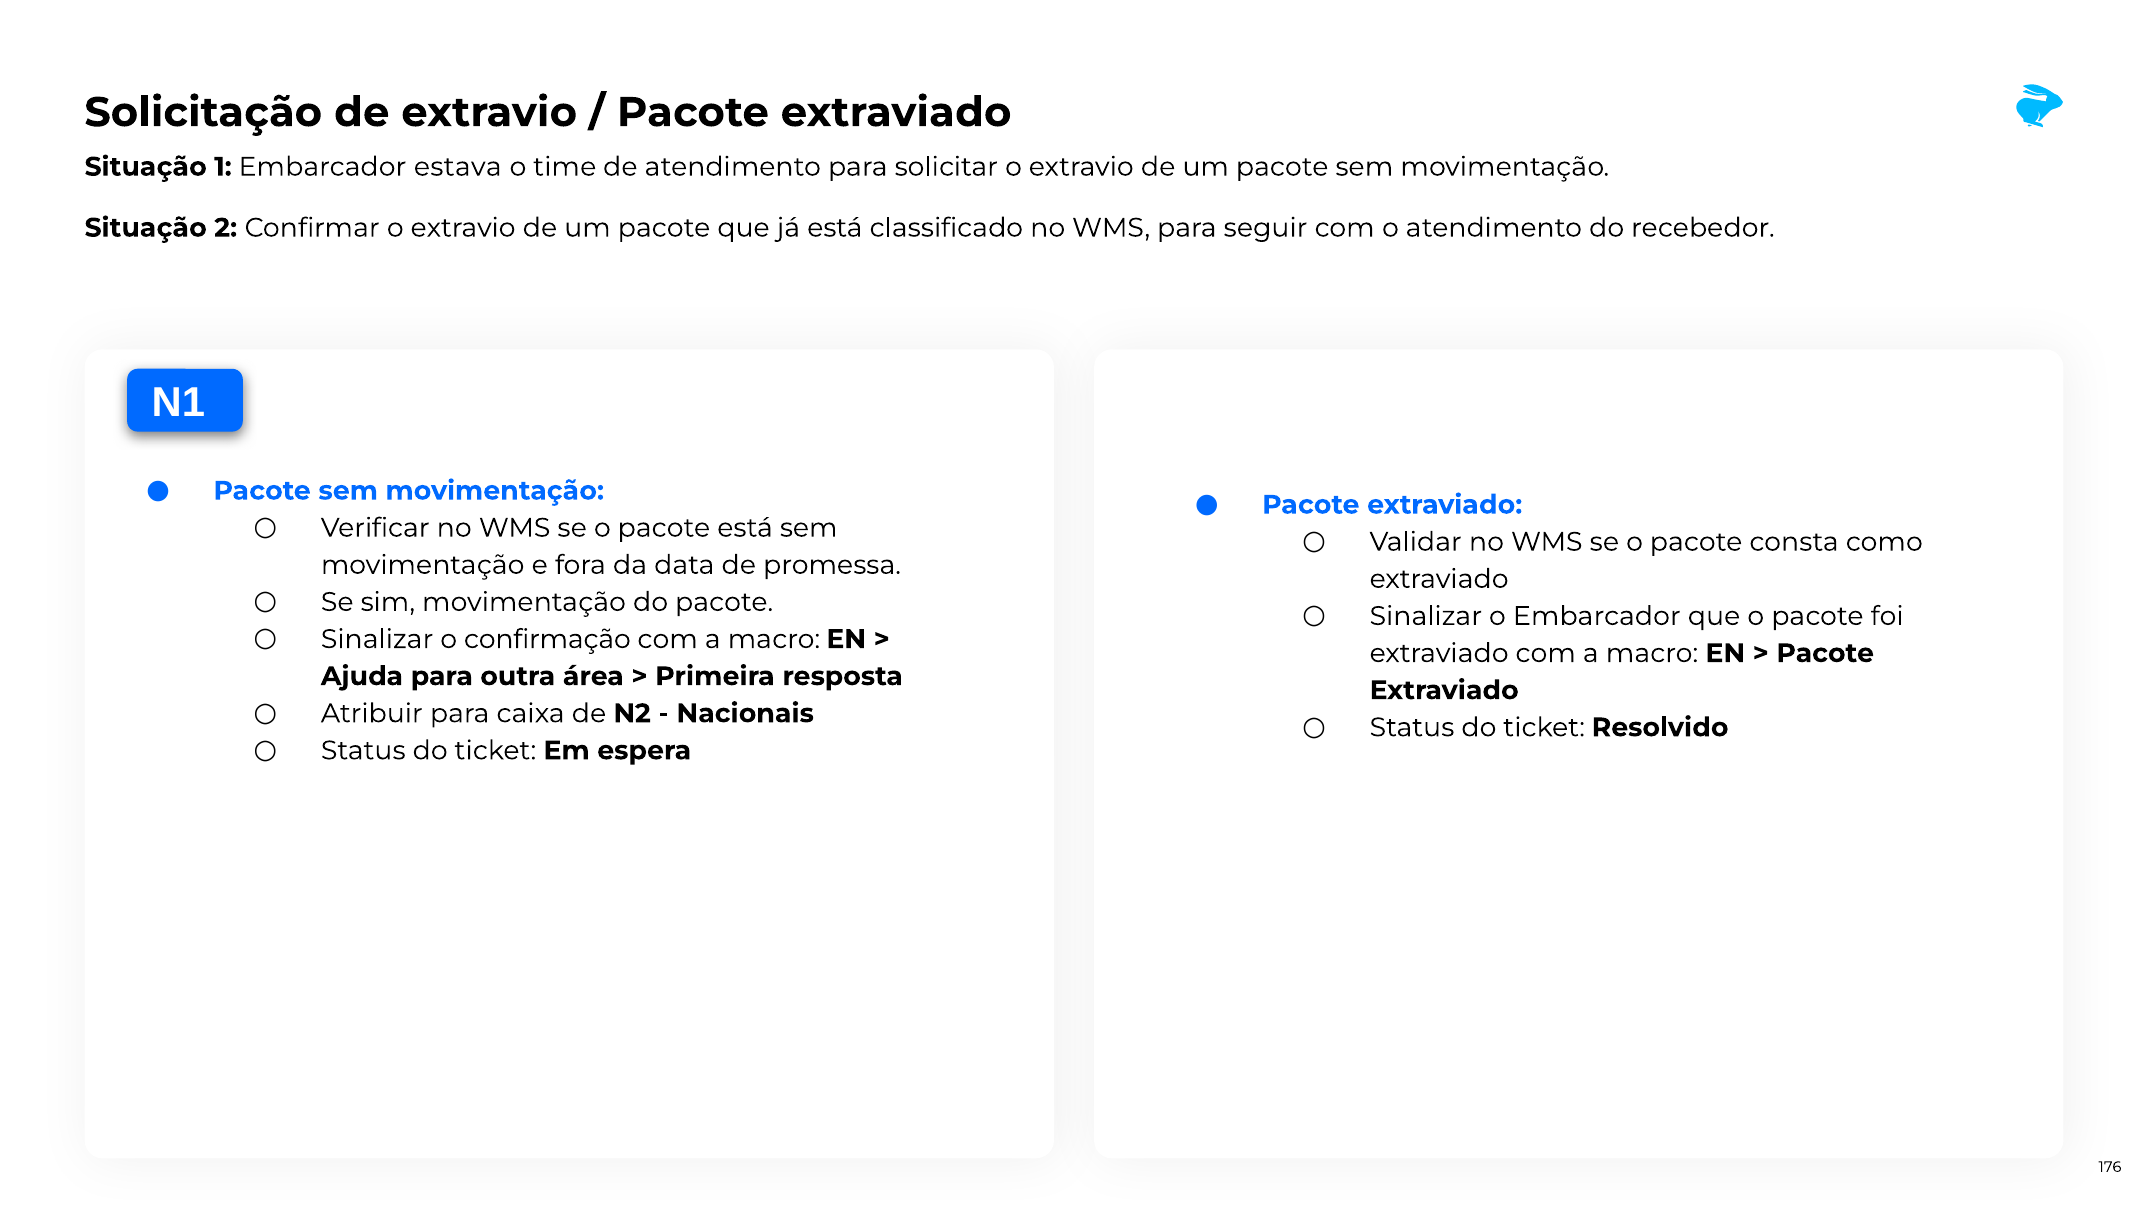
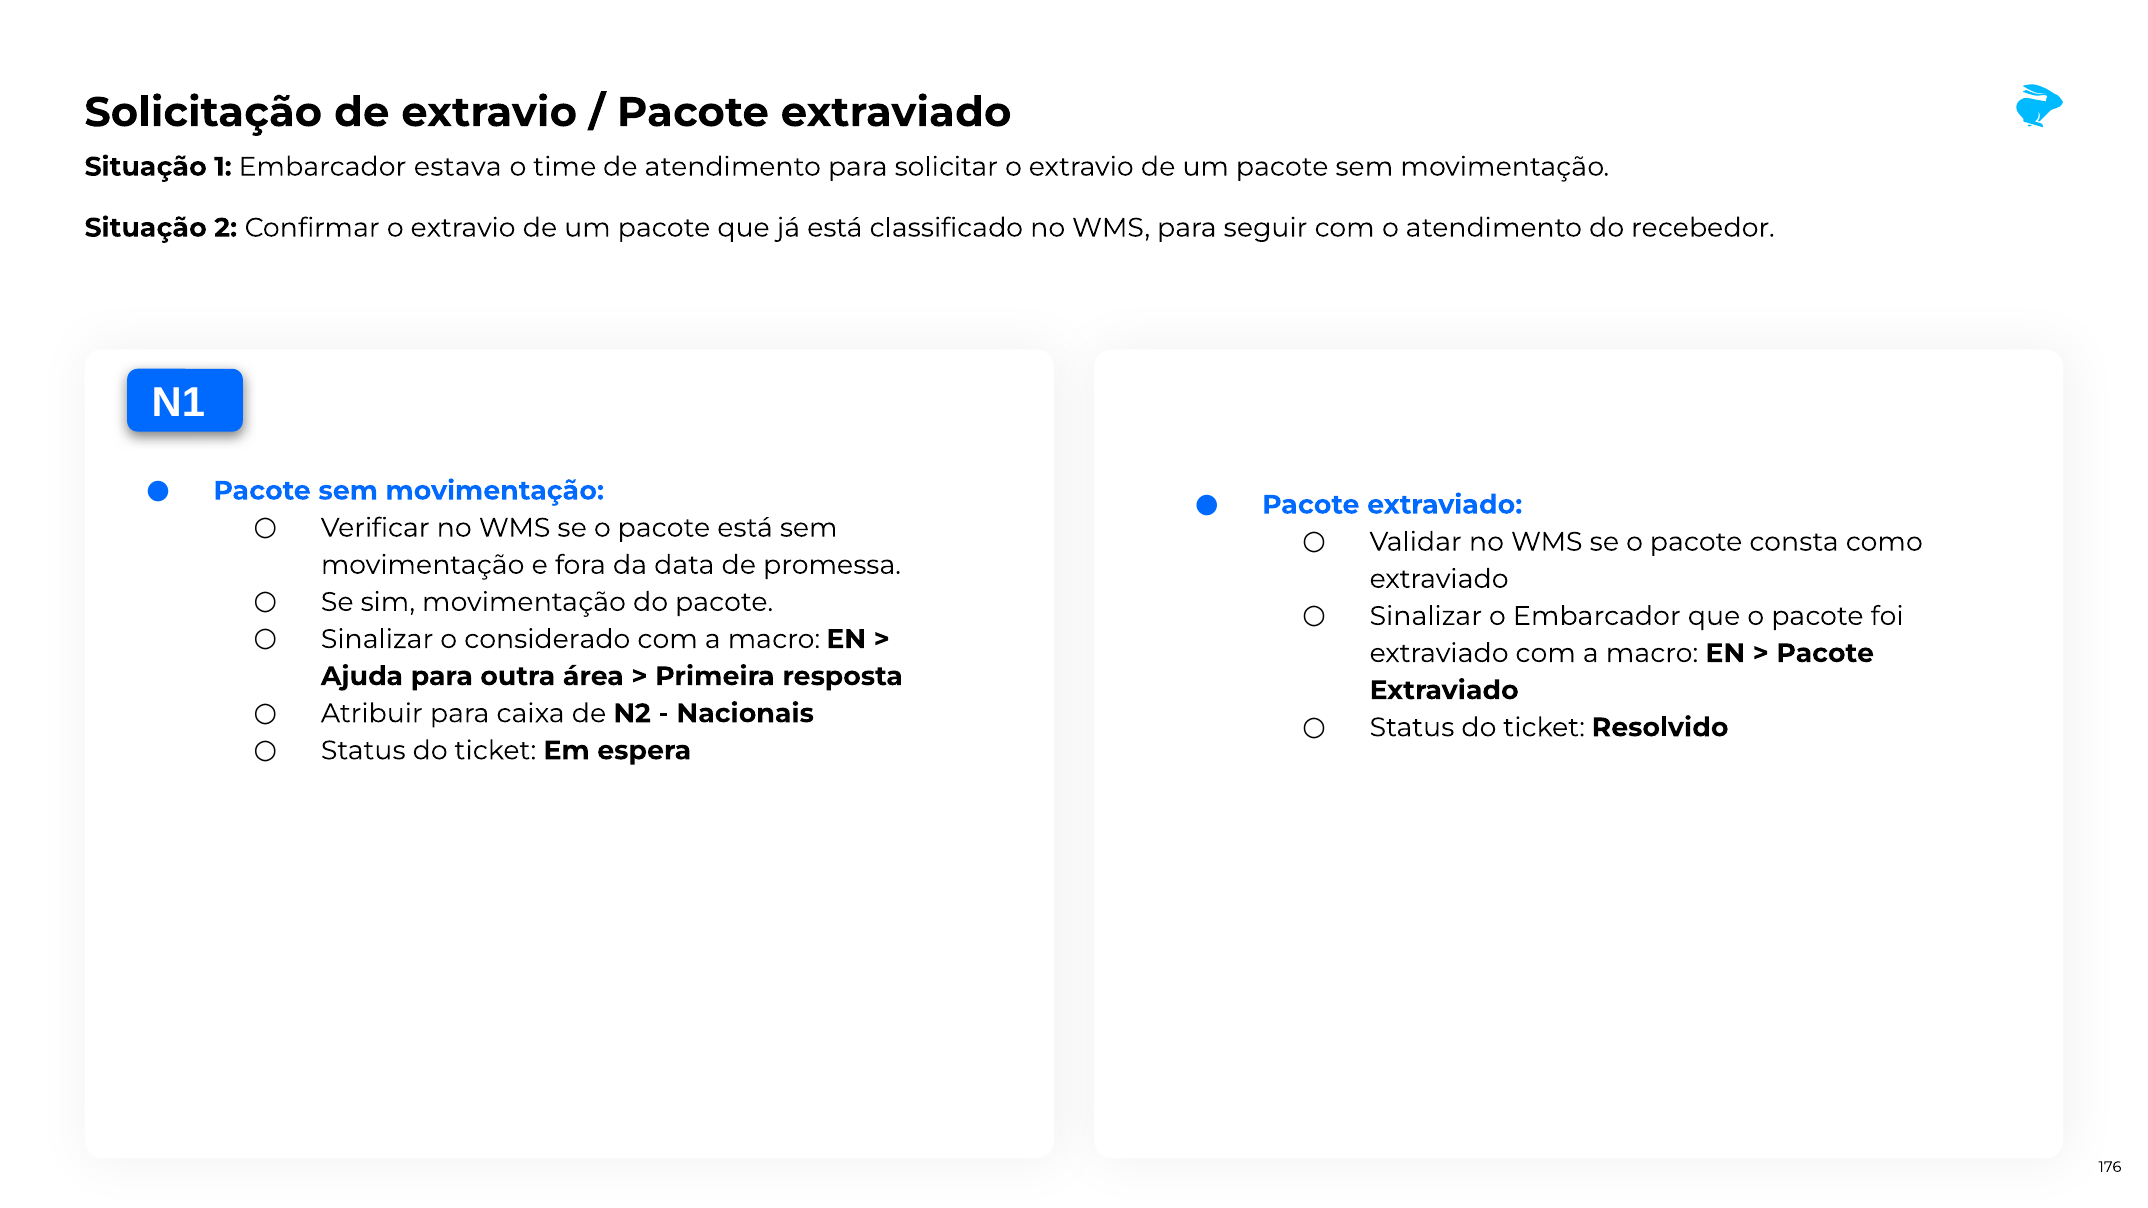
confirmação: confirmação -> considerado (547, 639)
